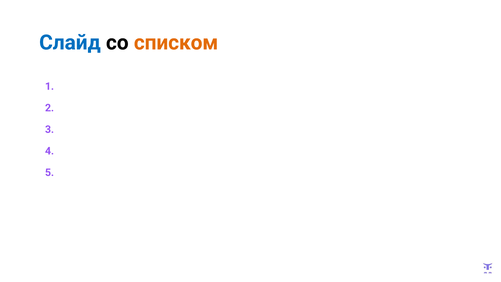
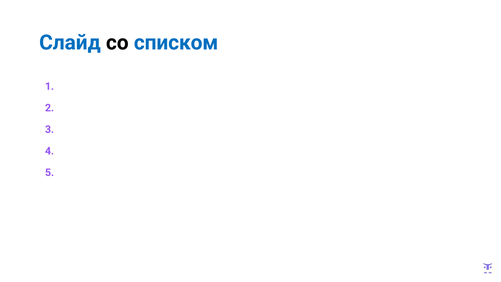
списком colour: orange -> blue (176, 43)
